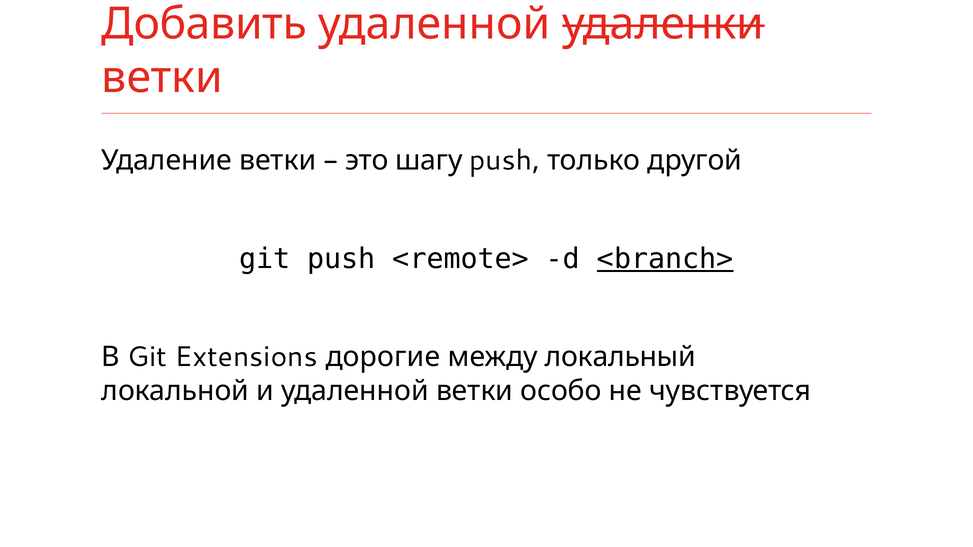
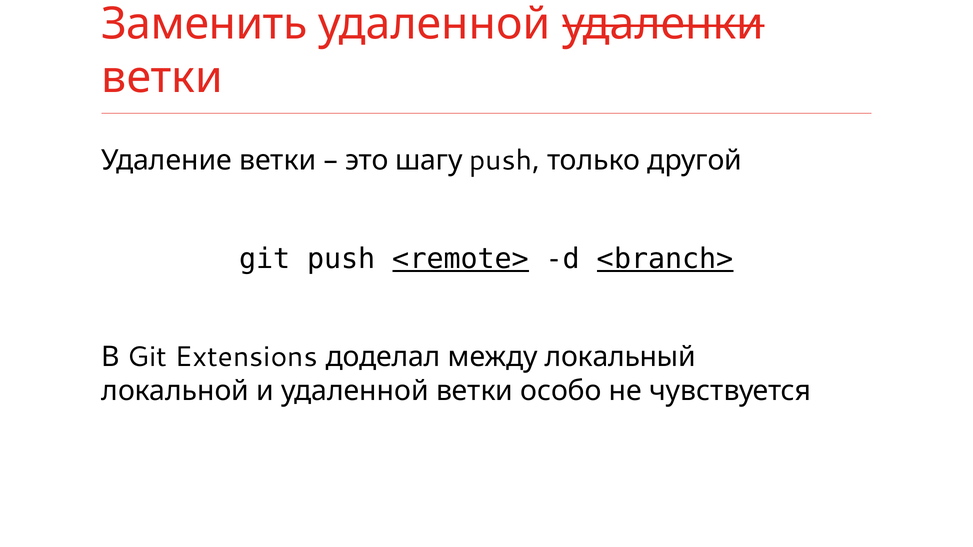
Добавить: Добавить -> Заменить (204, 24)
<remote> underline: none -> present (461, 259)
дорогие: дорогие -> доделал (383, 357)
